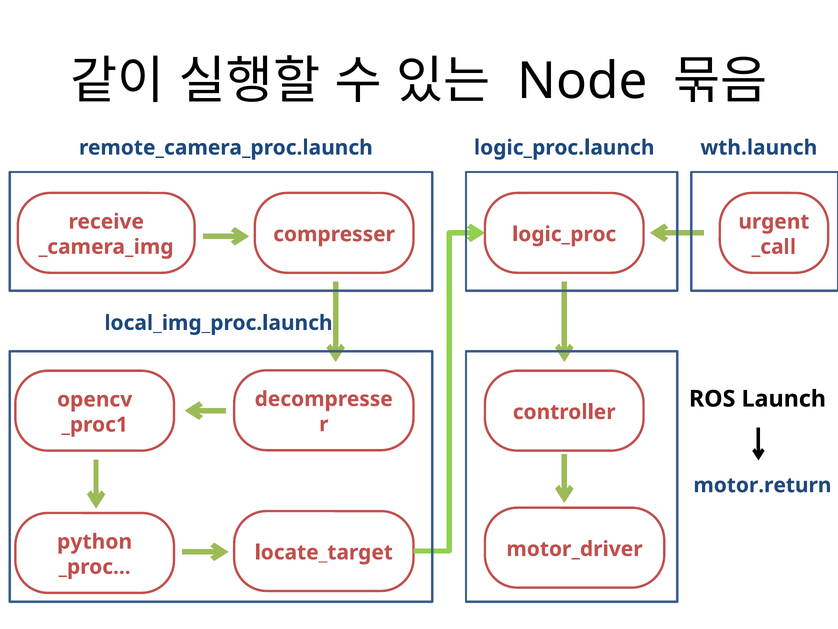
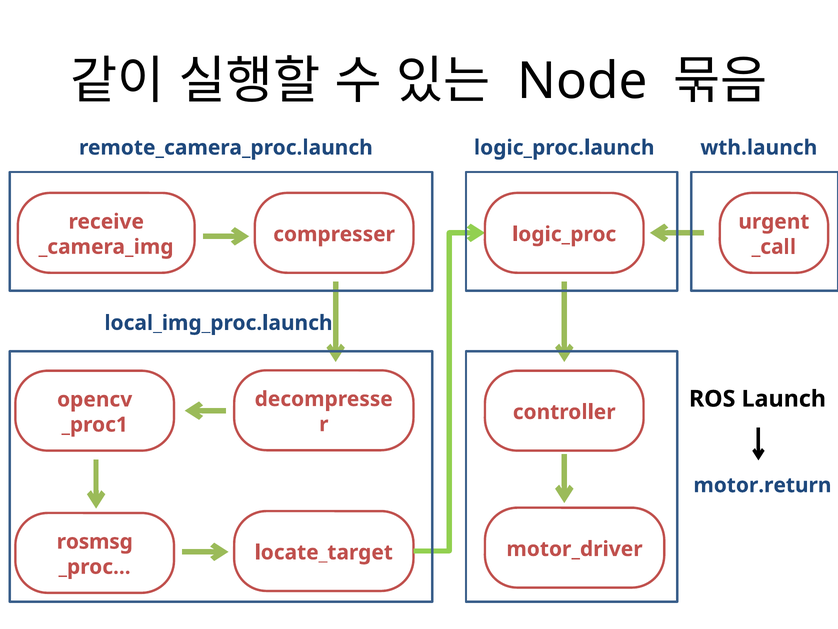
python: python -> rosmsg (95, 541)
